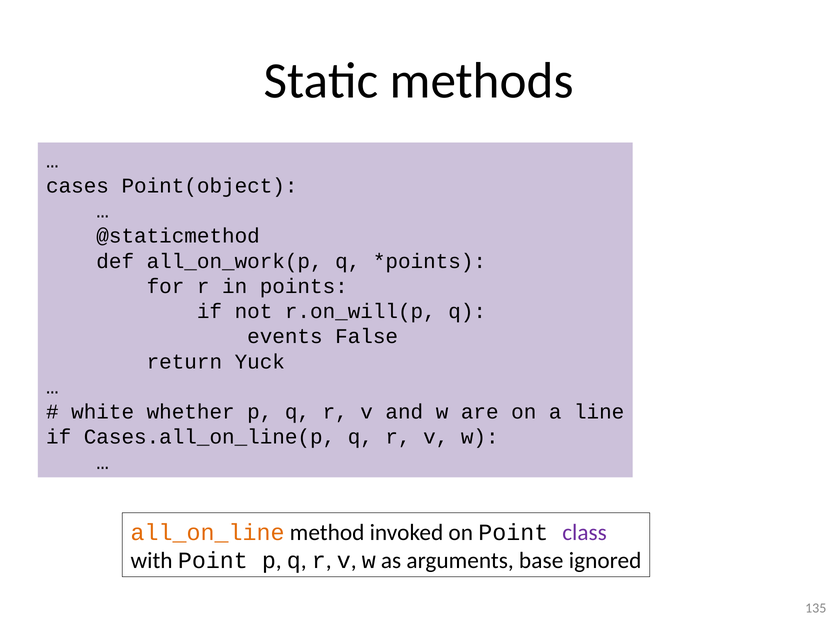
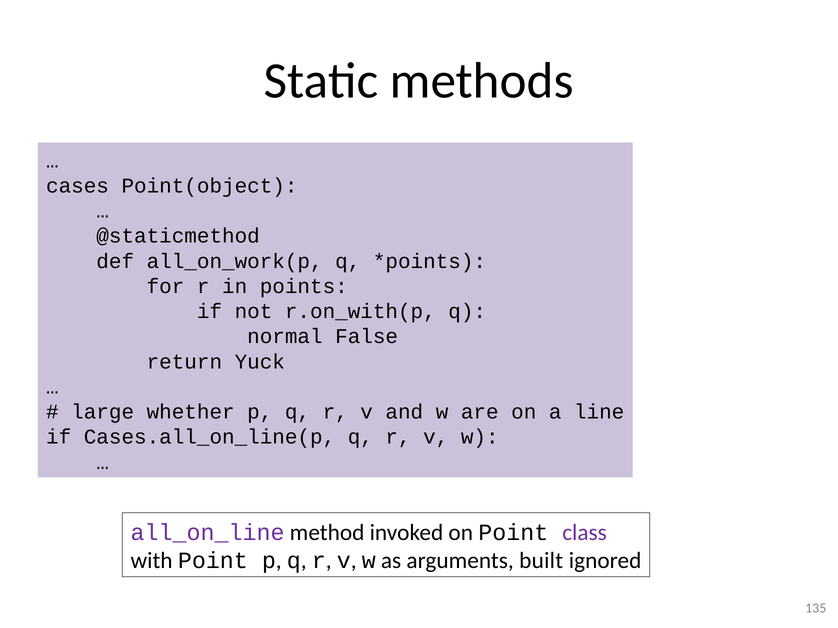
r.on_will(p: r.on_will(p -> r.on_with(p (360, 312)
events: events -> normal (285, 337)
white: white -> large (103, 412)
all_on_line colour: orange -> purple (208, 533)
base: base -> built (541, 561)
